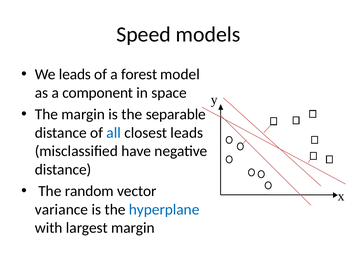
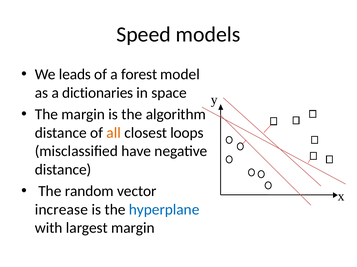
component: component -> dictionaries (98, 93)
separable: separable -> algorithm (176, 115)
all colour: blue -> orange (114, 133)
closest leads: leads -> loops (187, 133)
variance: variance -> increase (61, 210)
